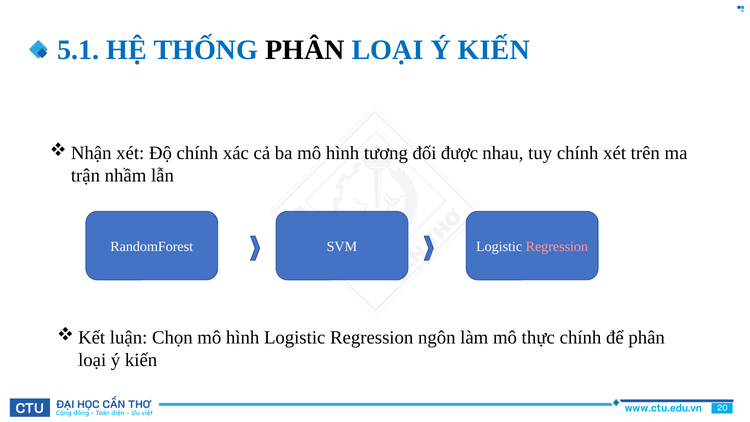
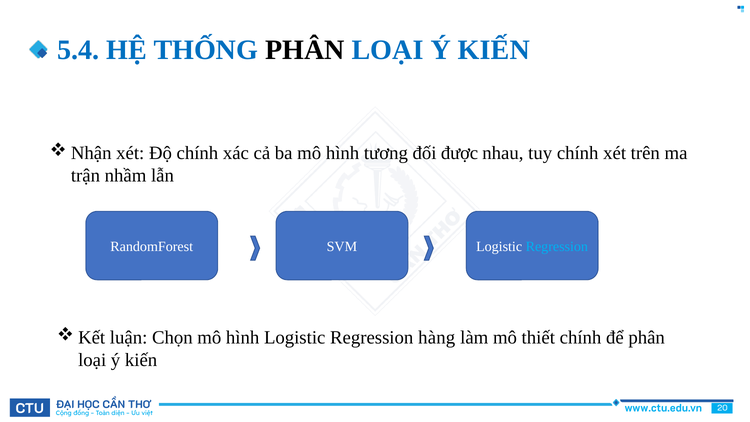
5.1: 5.1 -> 5.4 (78, 50)
Regression colour: pink -> light blue (557, 246)
ngôn: ngôn -> hàng (437, 338)
thực: thực -> thiết (538, 338)
